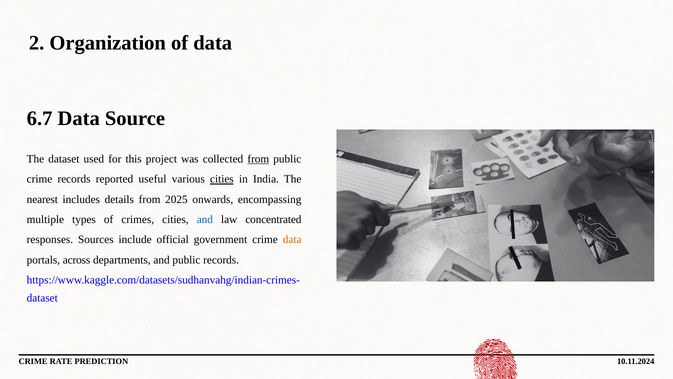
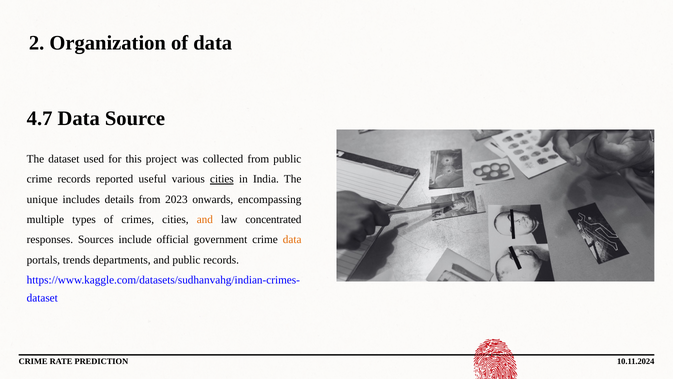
6.7: 6.7 -> 4.7 (40, 118)
from underline: present -> none (258, 159)
nearest: nearest -> unique (42, 199)
2025: 2025 -> 2023 (176, 199)
and colour: blue -> orange (205, 219)
across: across -> trends (77, 260)
